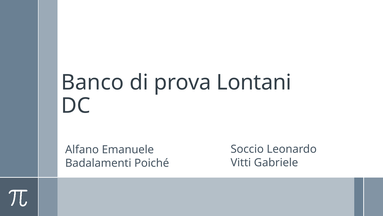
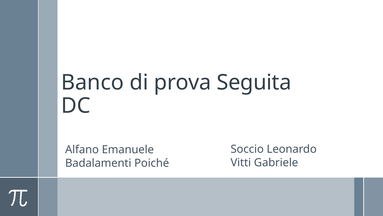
Lontani: Lontani -> Seguita (254, 82)
